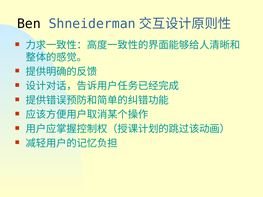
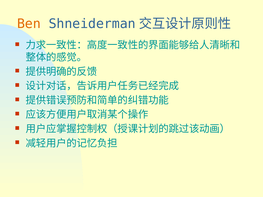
Ben colour: black -> orange (29, 24)
